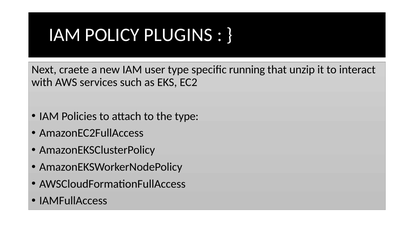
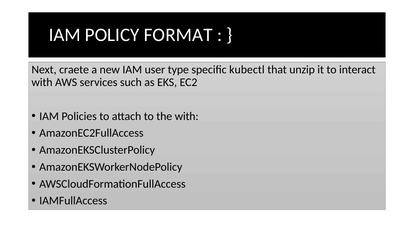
PLUGINS: PLUGINS -> FORMAT (178, 35)
running: running -> kubectl (247, 70)
the type: type -> with (187, 116)
